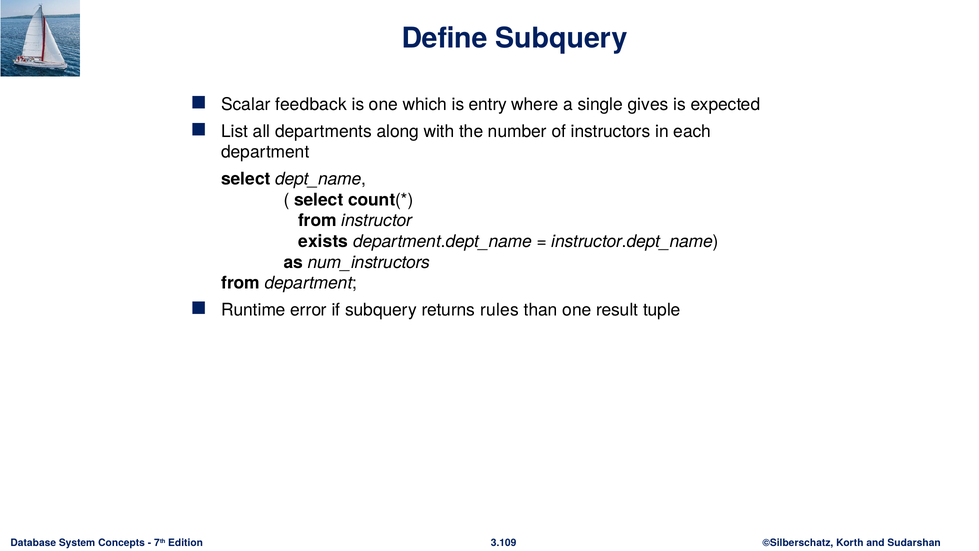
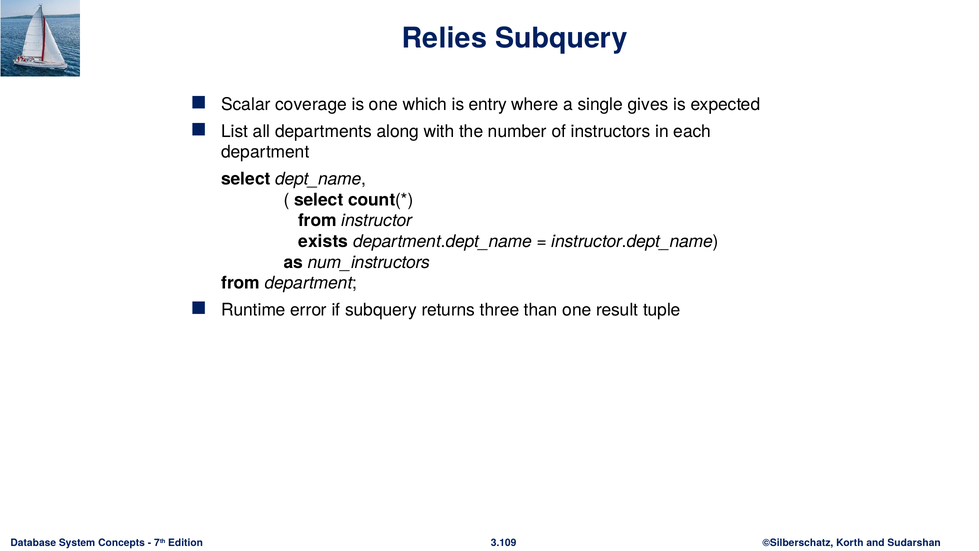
Define: Define -> Relies (444, 38)
feedback: feedback -> coverage (311, 104)
rules: rules -> three (500, 310)
